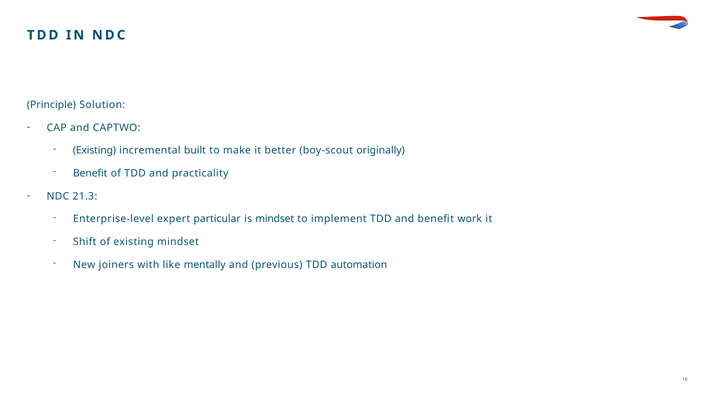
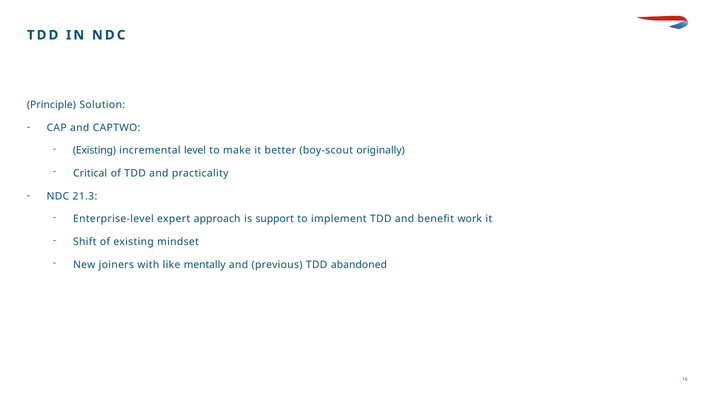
built: built -> level (195, 151)
Benefit: Benefit -> Critical (90, 174)
particular: particular -> approach (217, 219)
is mindset: mindset -> support (275, 219)
automation: automation -> abandoned (359, 265)
